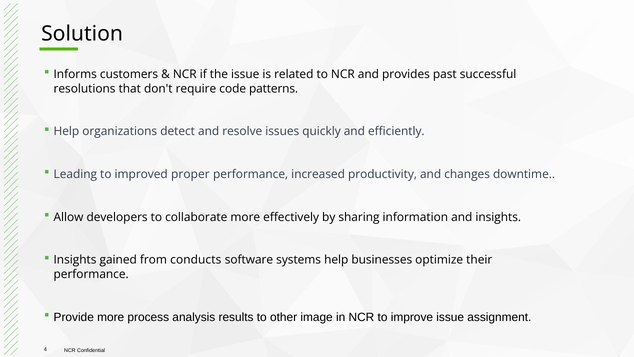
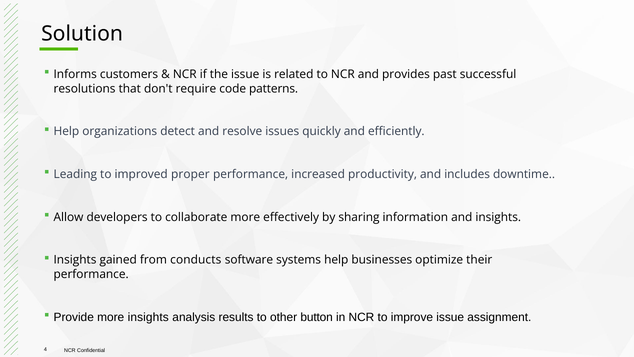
changes: changes -> includes (467, 174)
more process: process -> insights (148, 317)
image: image -> button (317, 317)
